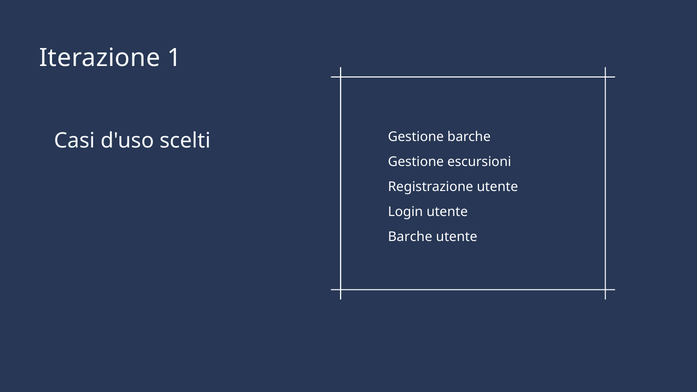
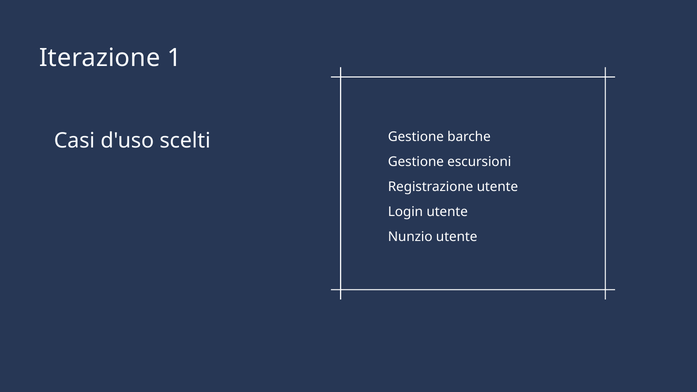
Barche: Barche -> Nunzio (410, 237)
